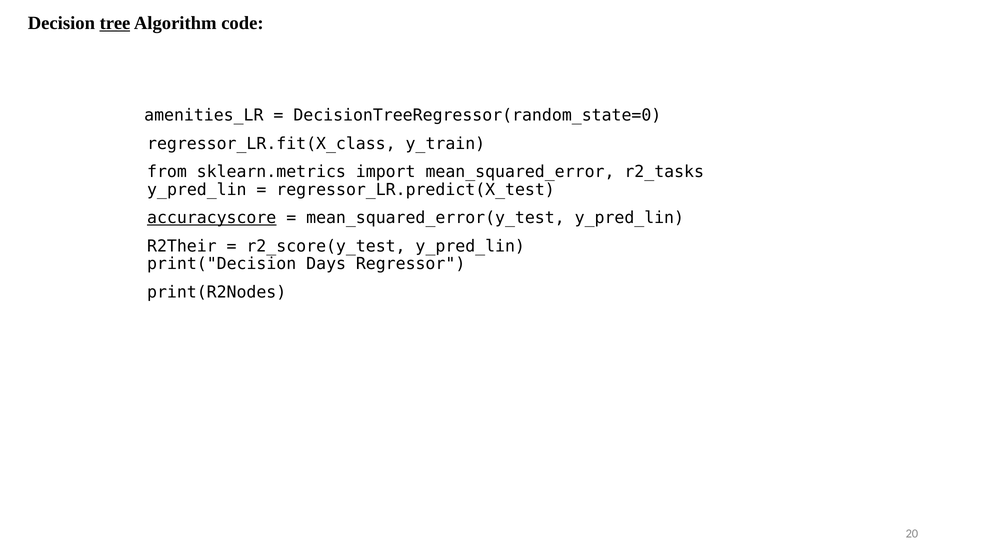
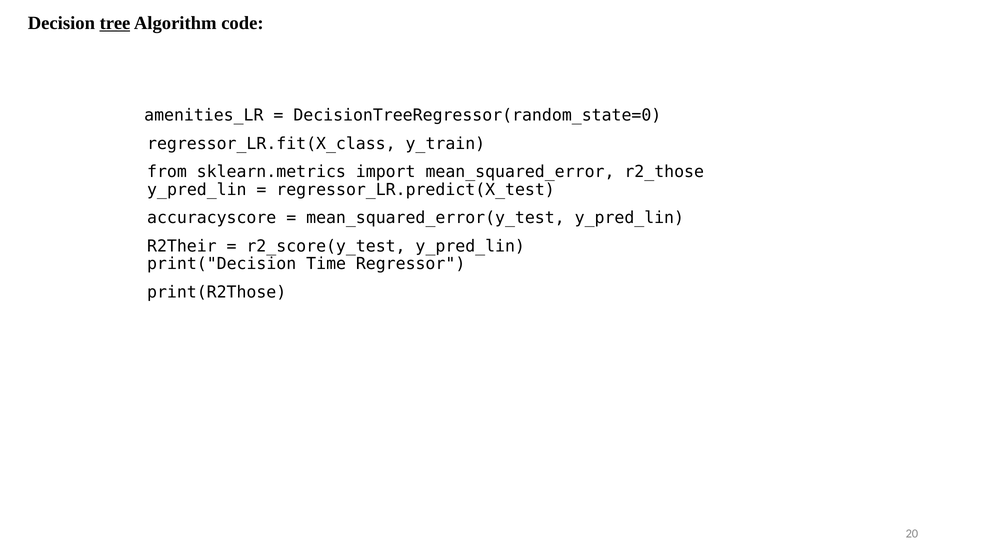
r2_tasks: r2_tasks -> r2_those (664, 172)
accuracyscore underline: present -> none (212, 218)
Days: Days -> Time (326, 264)
print(R2Nodes: print(R2Nodes -> print(R2Those (217, 292)
